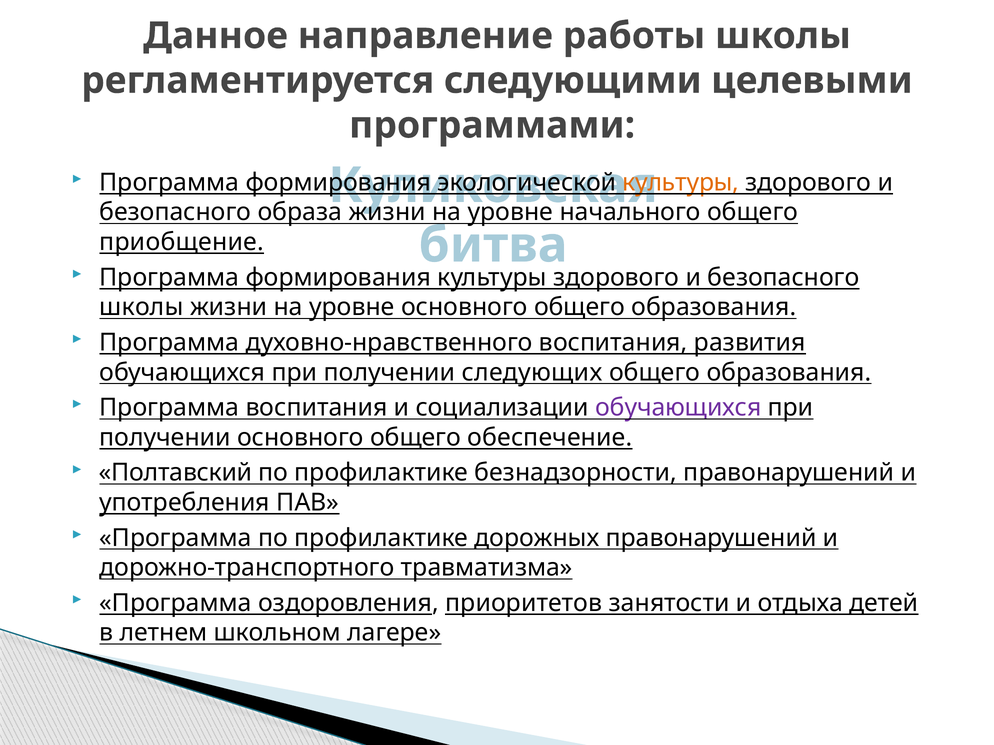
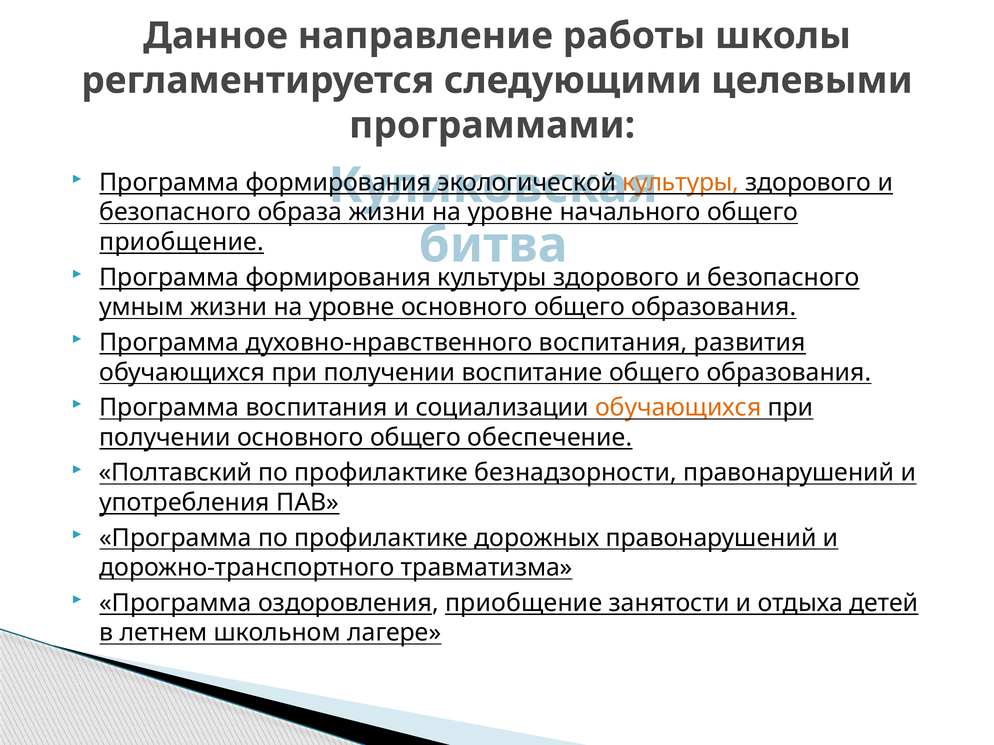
школы: школы -> умным (142, 307)
следующих: следующих -> воспитание (532, 373)
обучающихся colour: purple -> orange (678, 408)
оздоровления приоритетов: приоритетов -> приобщение (524, 603)
